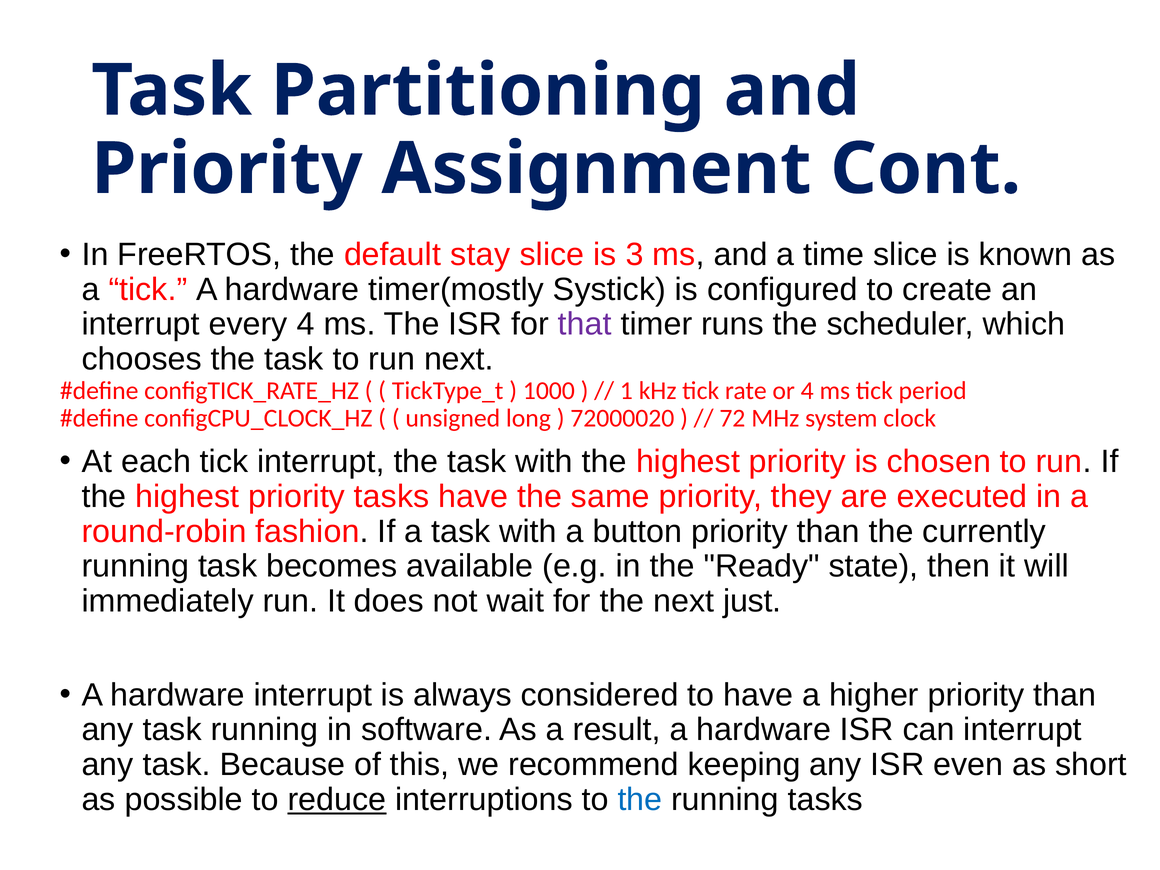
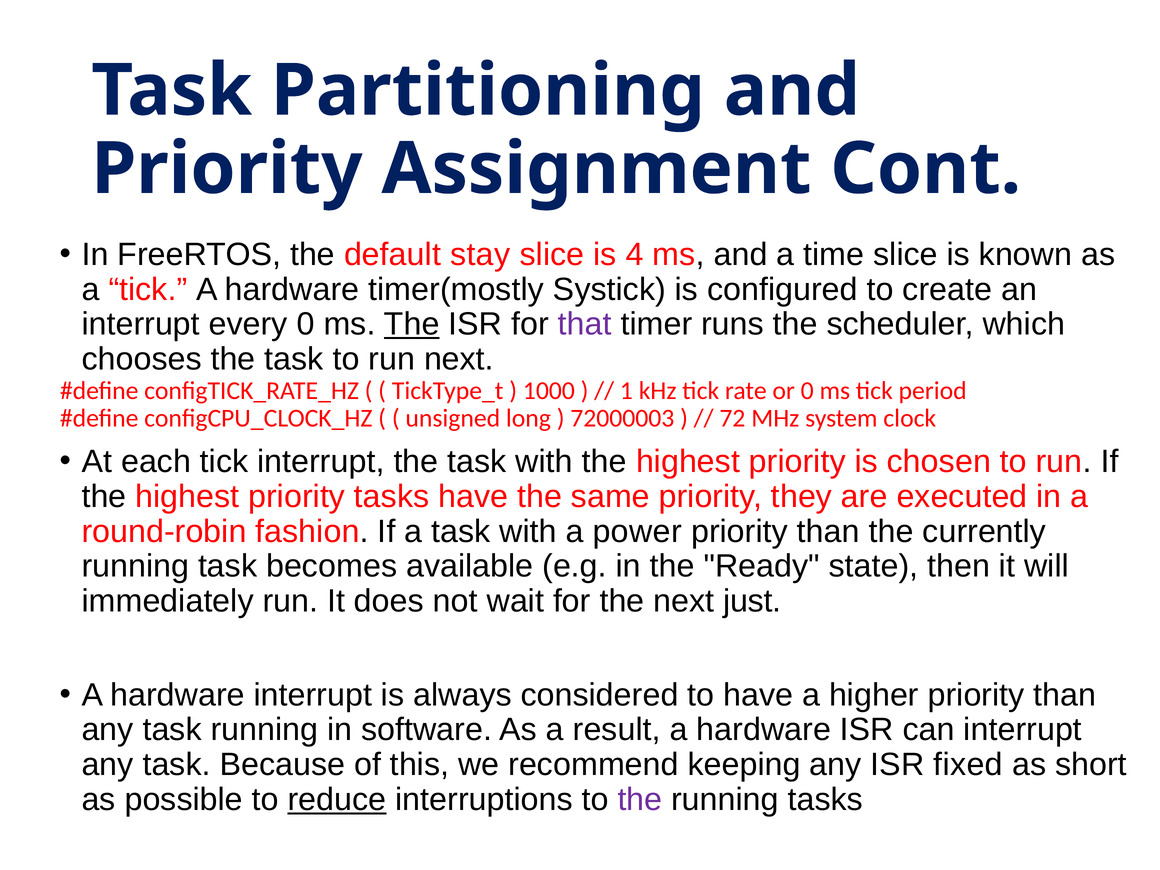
3: 3 -> 4 (635, 255)
every 4: 4 -> 0 (306, 324)
The underline: none -> present (412, 324)
or 4: 4 -> 0 (807, 391)
72000020: 72000020 -> 72000003 (622, 418)
button: button -> power (637, 531)
even: even -> fixed (968, 765)
the colour: blue -> purple (640, 799)
